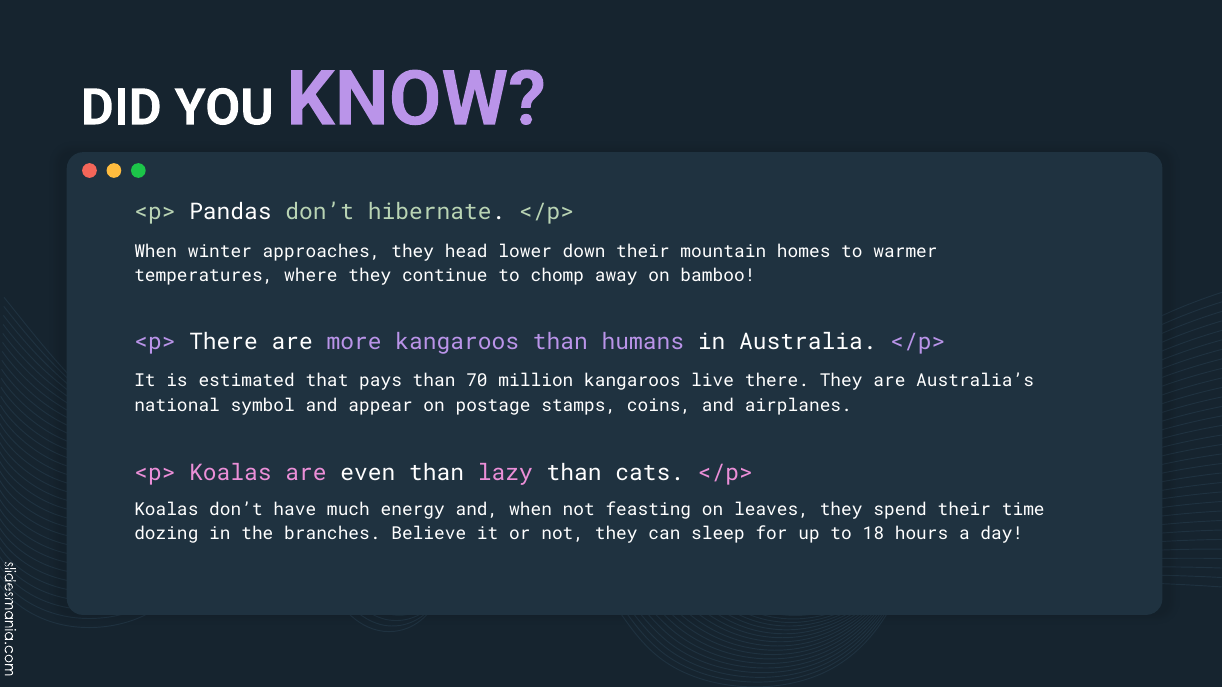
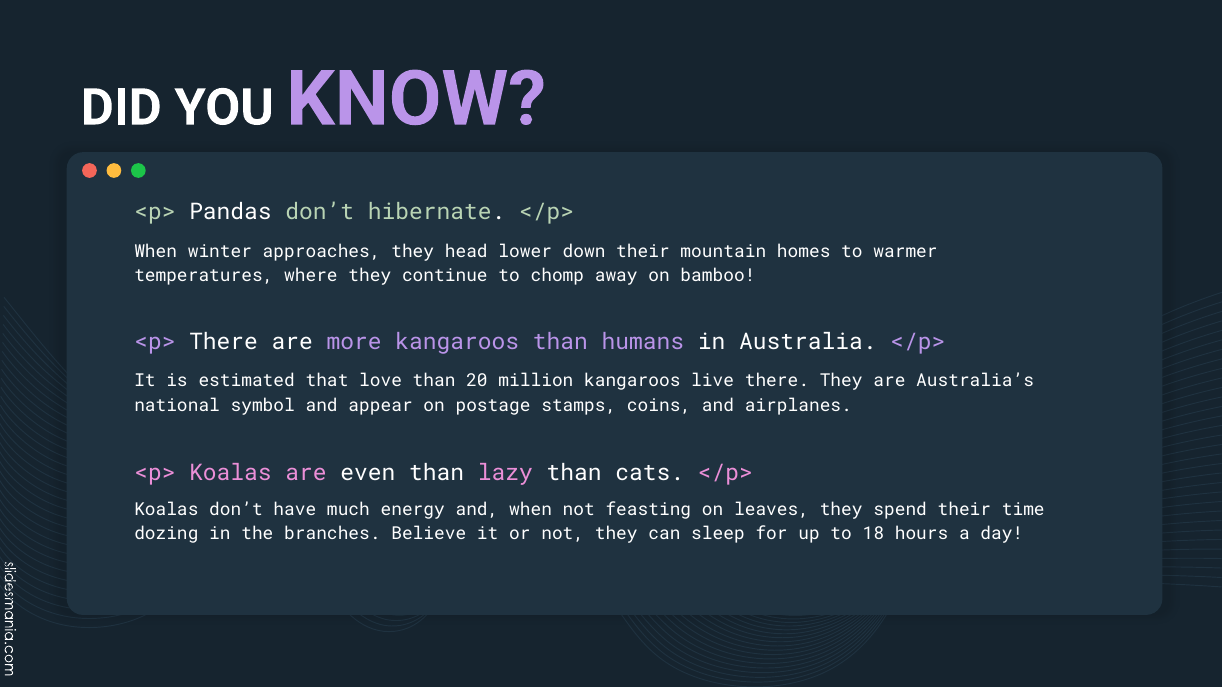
pays: pays -> love (381, 381)
70: 70 -> 20 (477, 381)
